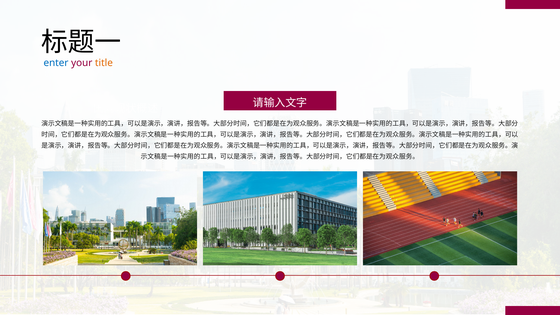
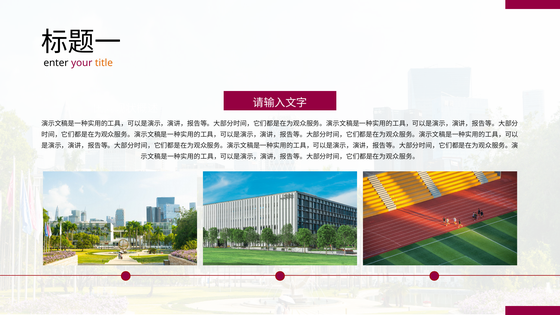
enter colour: blue -> black (56, 63)
